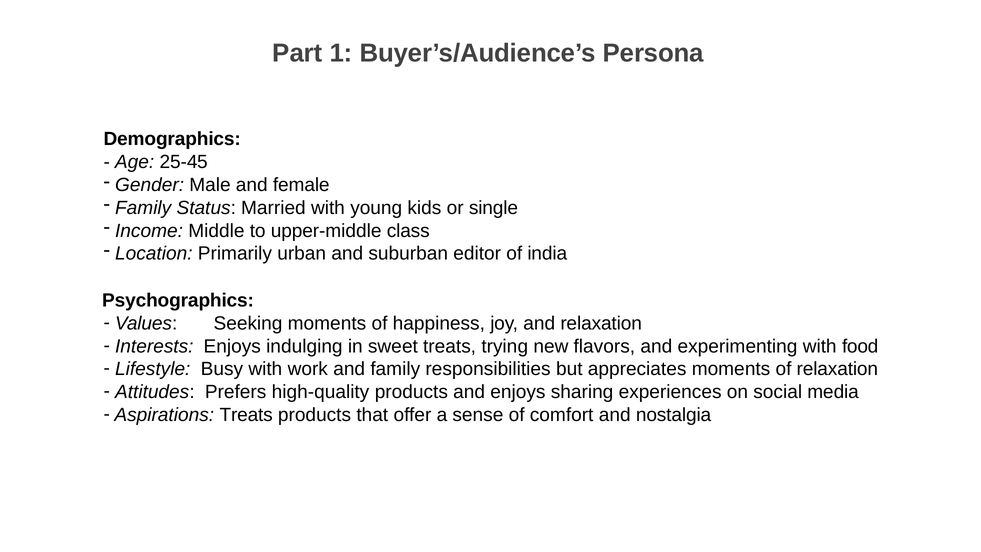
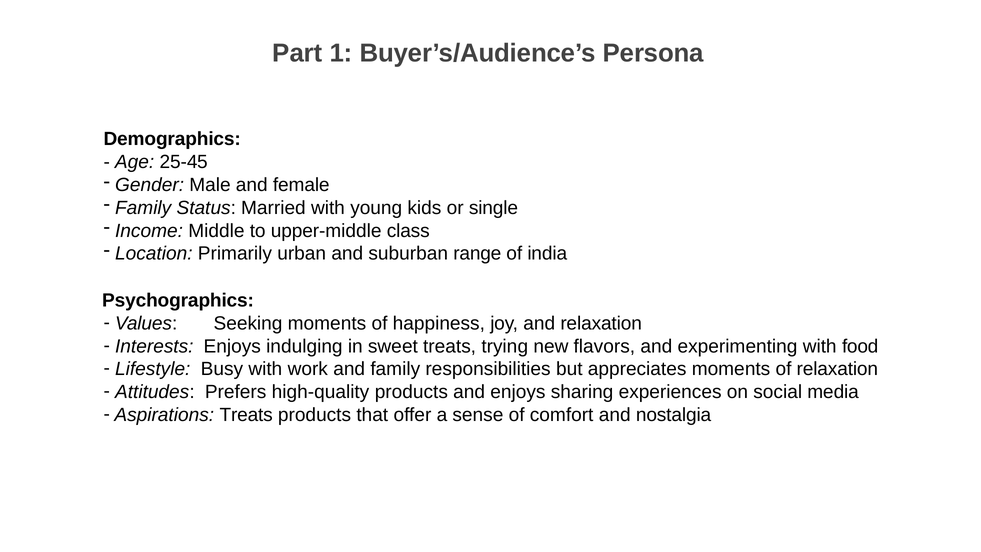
editor: editor -> range (477, 254)
